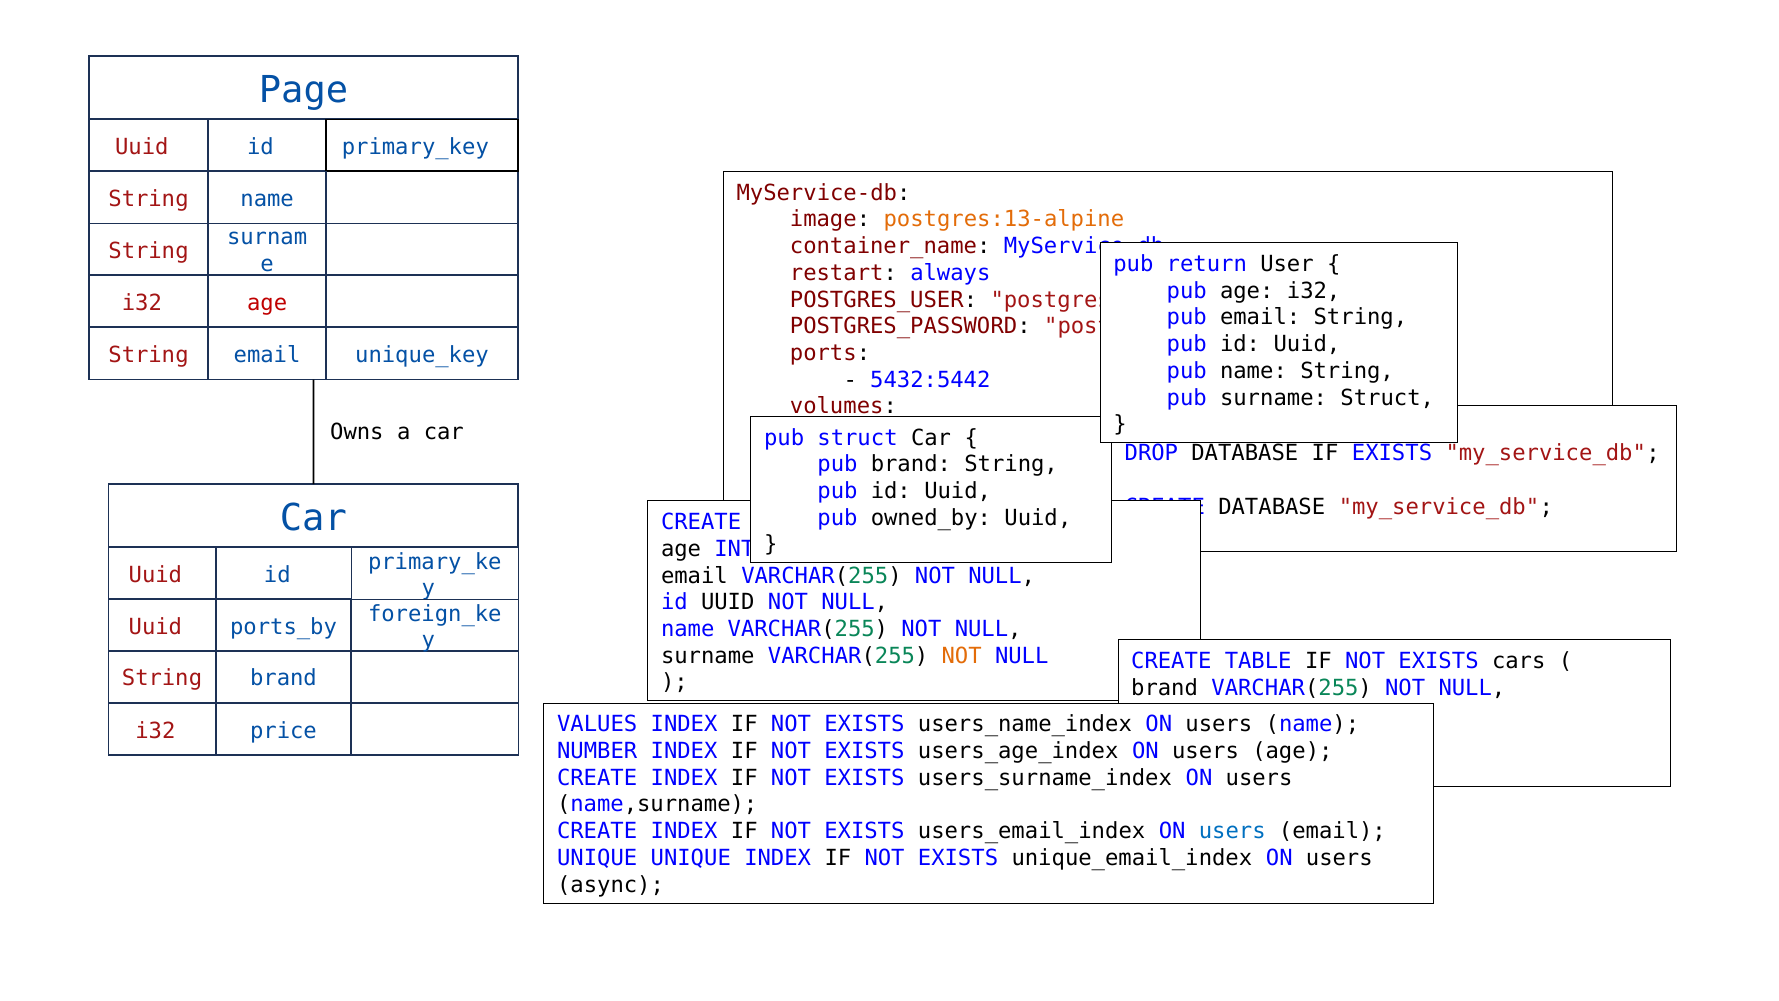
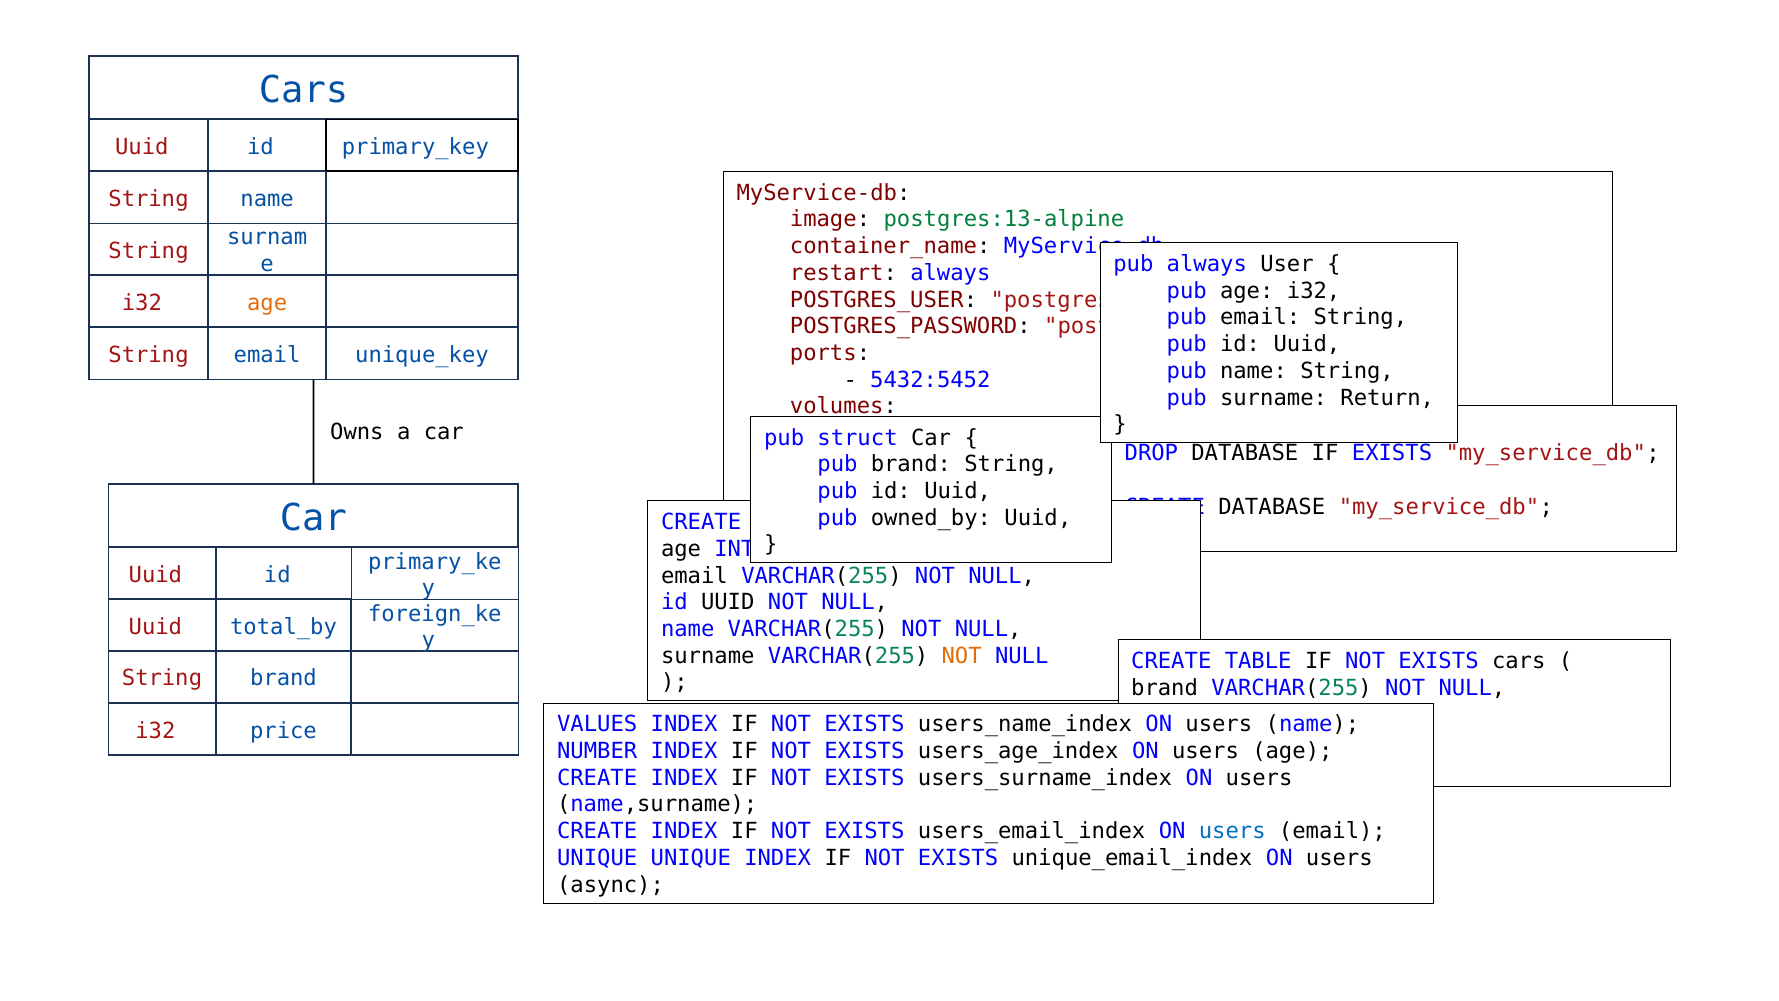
Page: Page -> Cars (304, 90)
postgres:13-alpine colour: orange -> green (1004, 220)
pub return: return -> always (1207, 264)
age colour: red -> orange (267, 303)
5432:5442: 5432:5442 -> 5432:5452 (930, 380)
surname Struct: Struct -> Return (1387, 398)
ports_by: ports_by -> total_by (284, 627)
